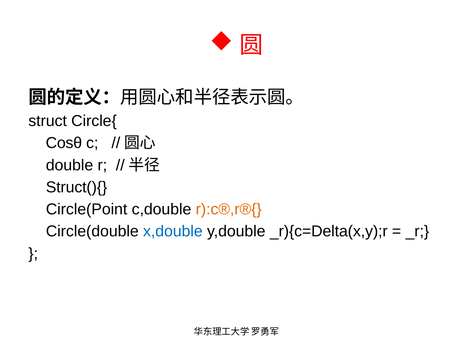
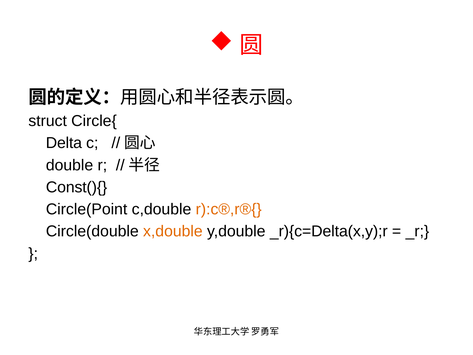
Cosθ: Cosθ -> Delta (64, 143)
Struct(){: Struct(){ -> Const(){ (77, 187)
x,double colour: blue -> orange (173, 231)
